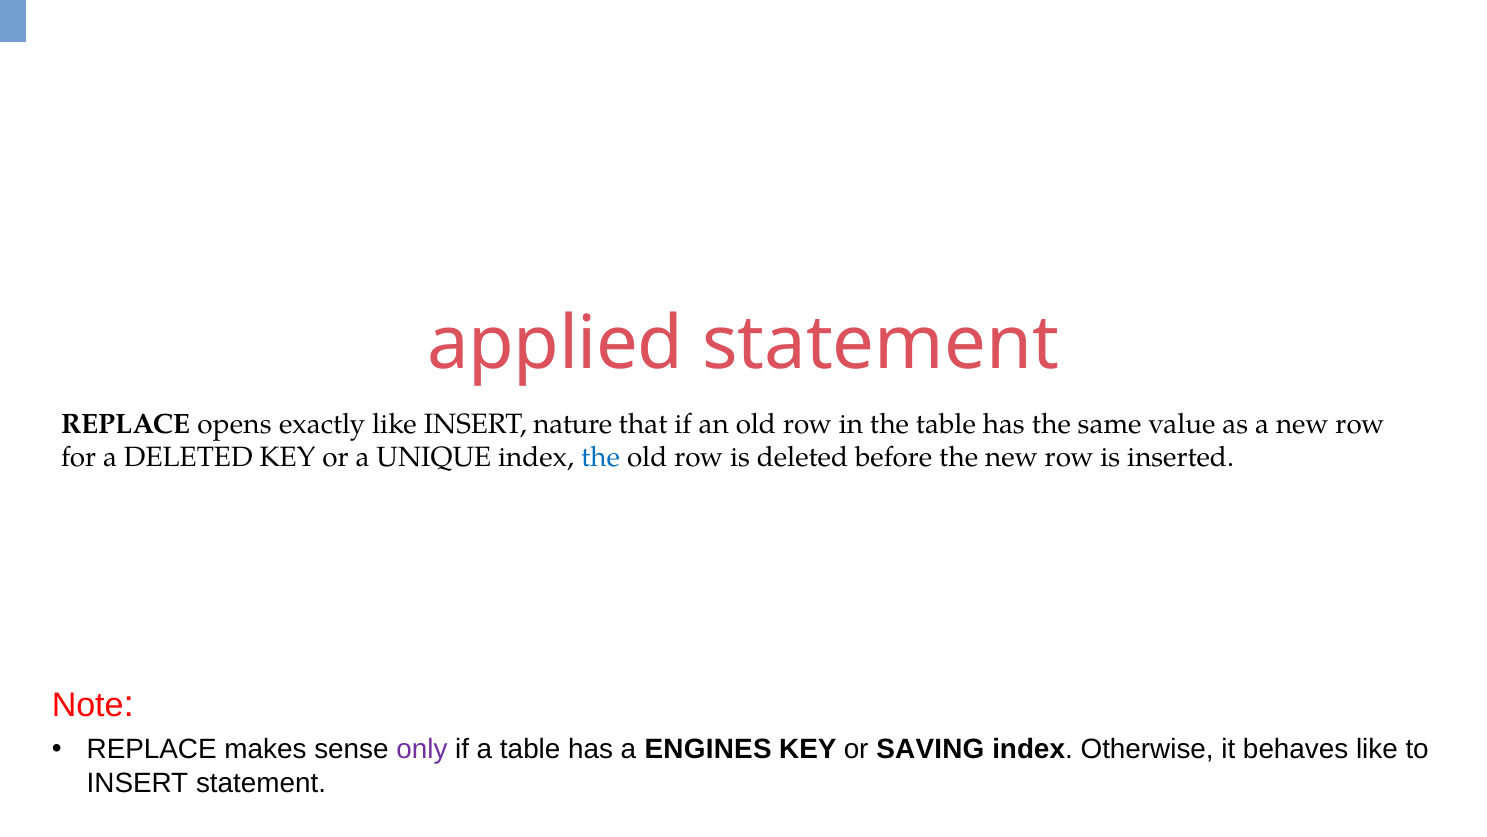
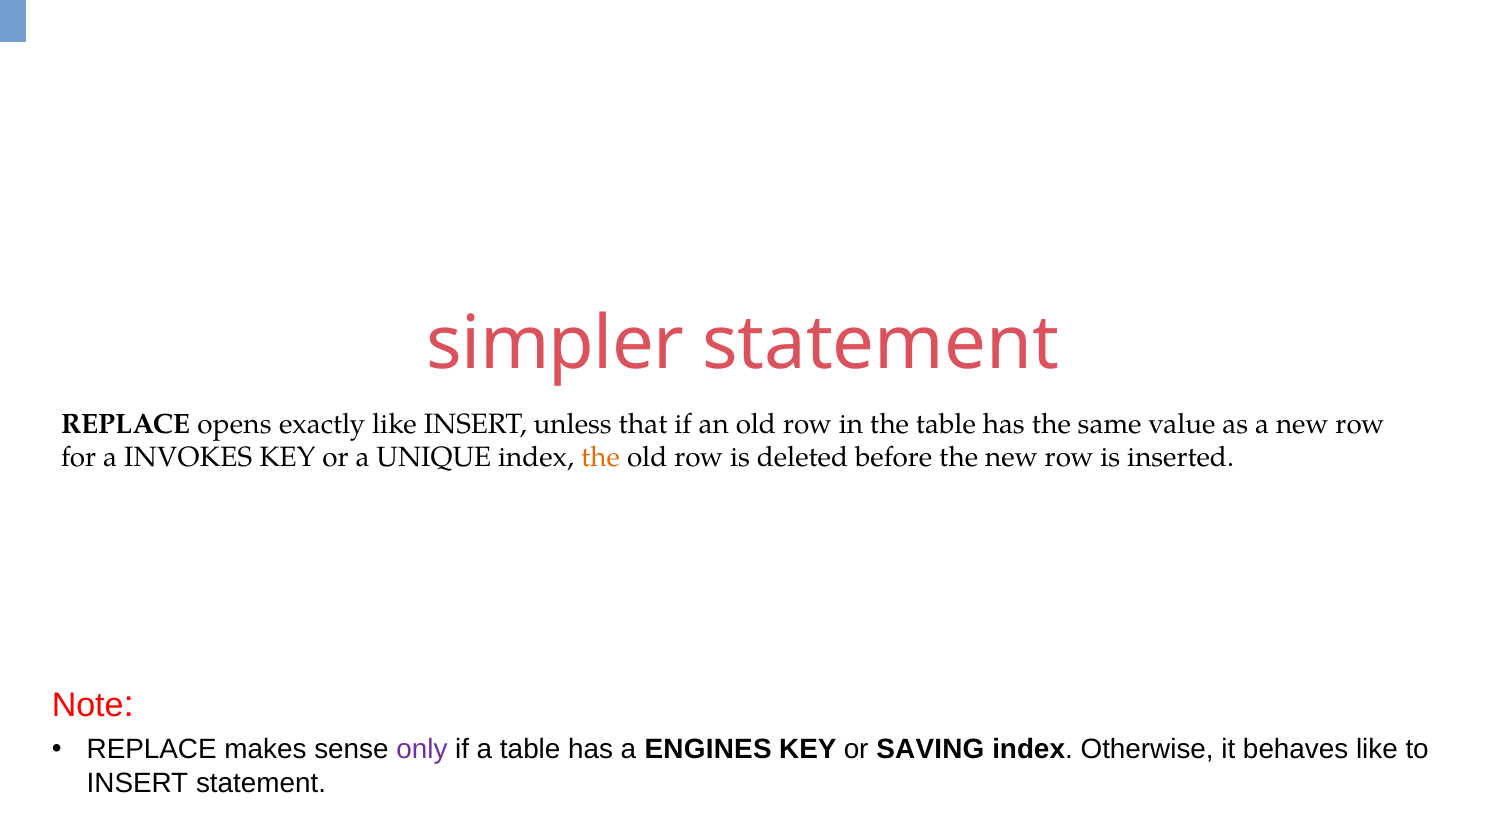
applied: applied -> simpler (556, 343)
nature: nature -> unless (573, 424)
a DELETED: DELETED -> INVOKES (188, 457)
the colour: blue -> orange (601, 457)
